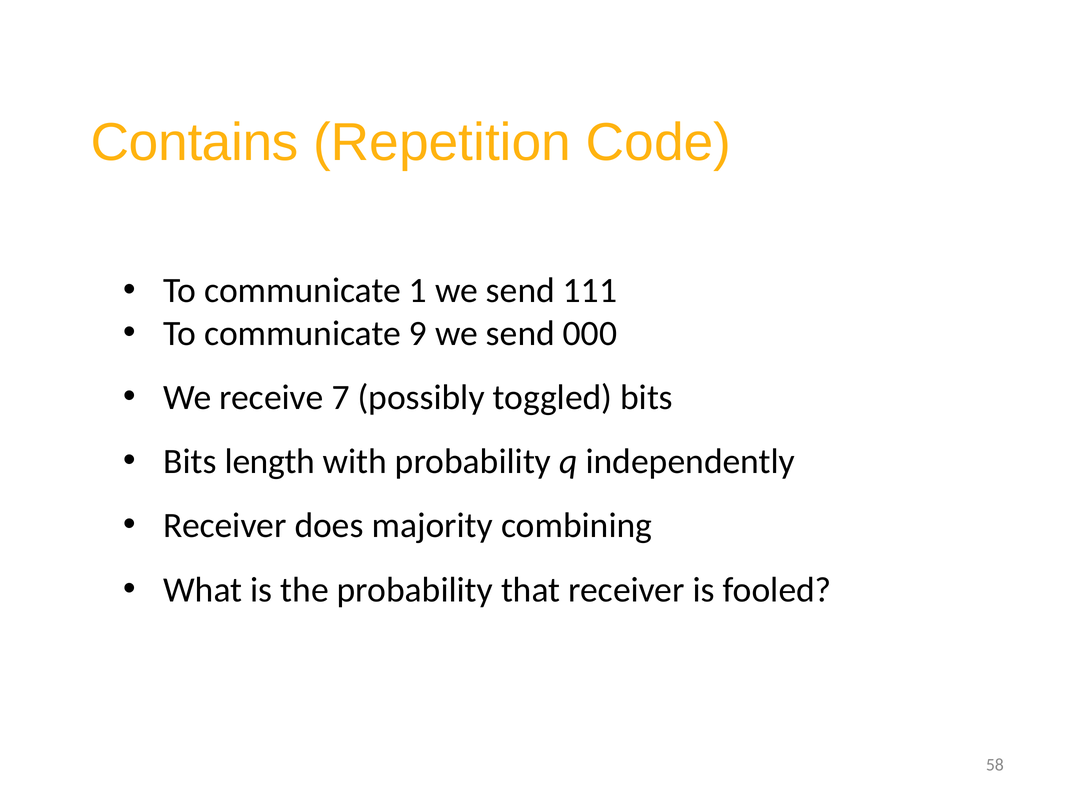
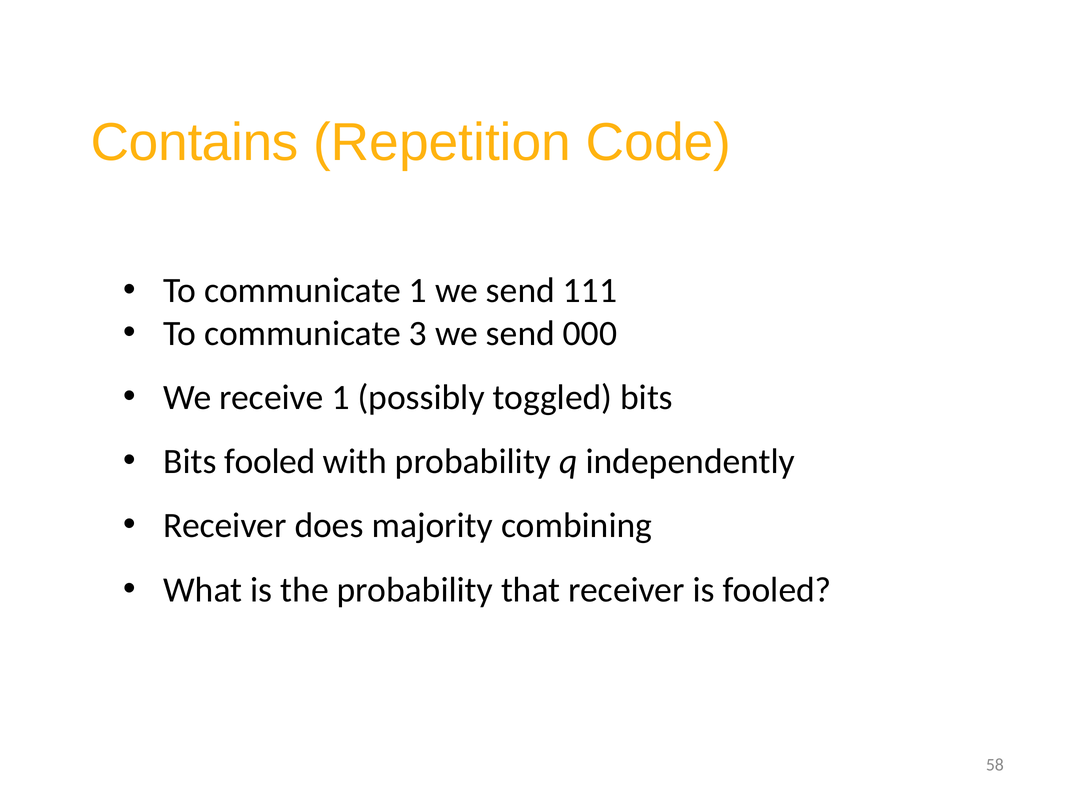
9: 9 -> 3 (418, 333)
receive 7: 7 -> 1 (341, 398)
Bits length: length -> fooled (270, 462)
